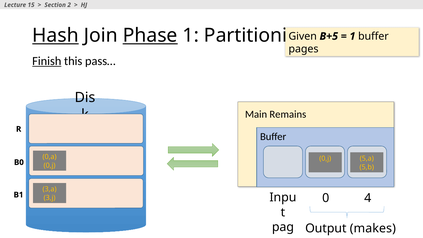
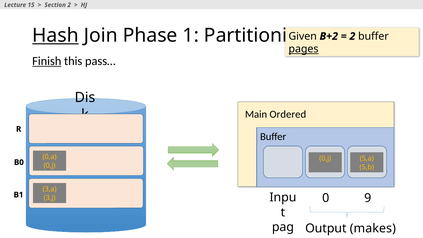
Phase underline: present -> none (150, 36)
B+5: B+5 -> B+2 (329, 36)
1: 1 -> 2 (352, 36)
pages underline: none -> present (304, 49)
Remains: Remains -> Ordered (288, 114)
4: 4 -> 9 (368, 198)
